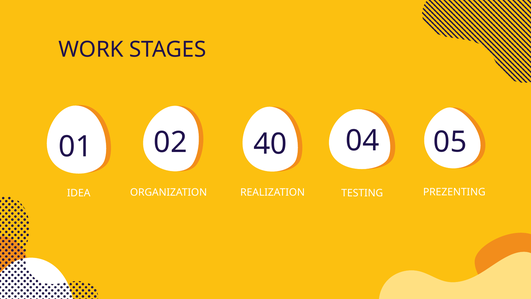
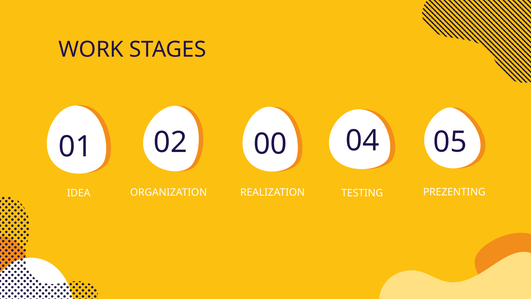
40: 40 -> 00 (270, 144)
